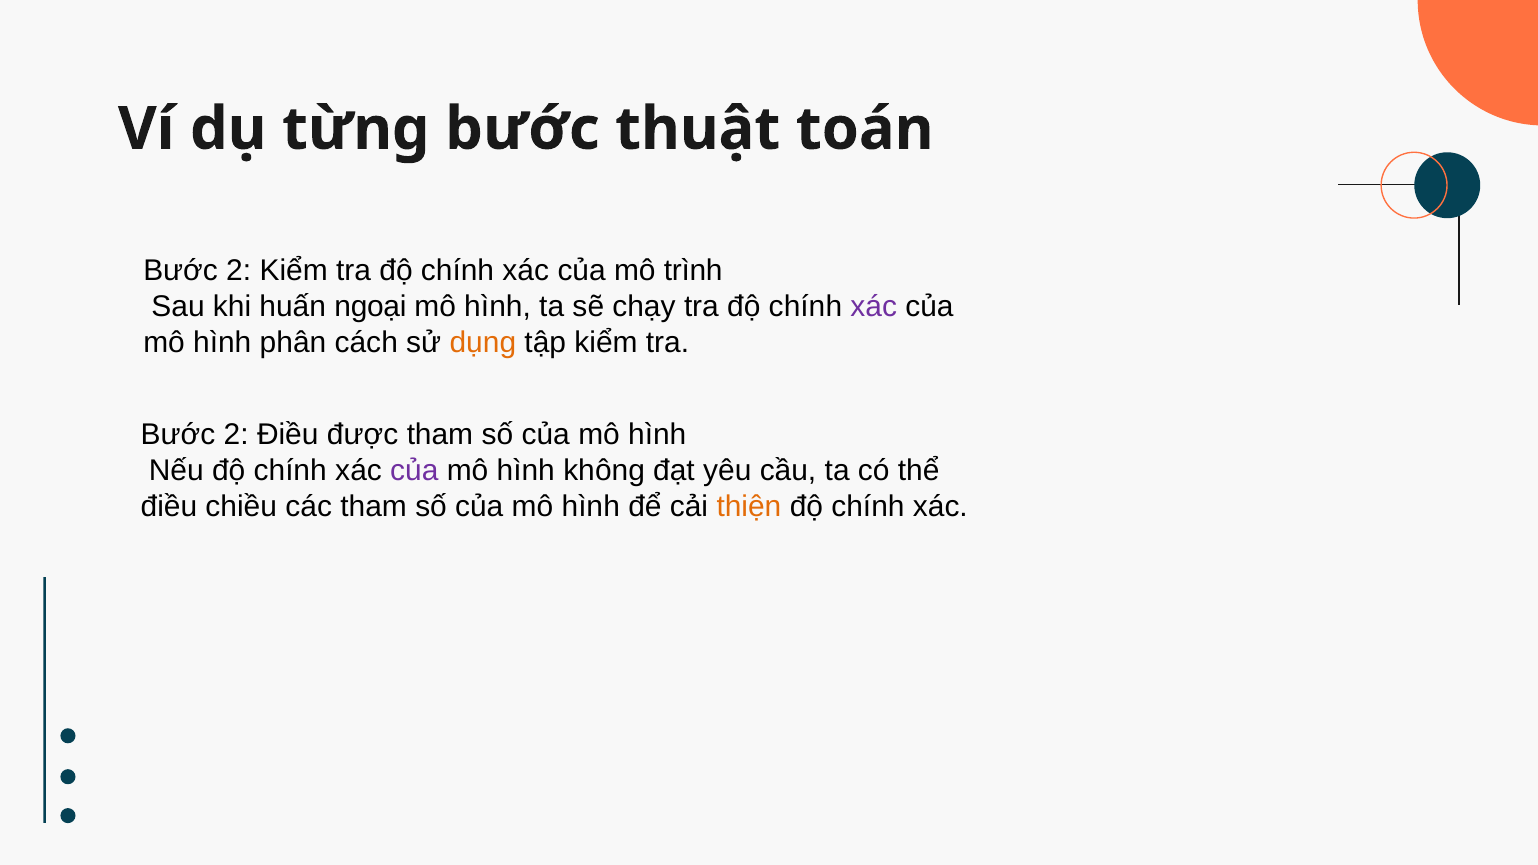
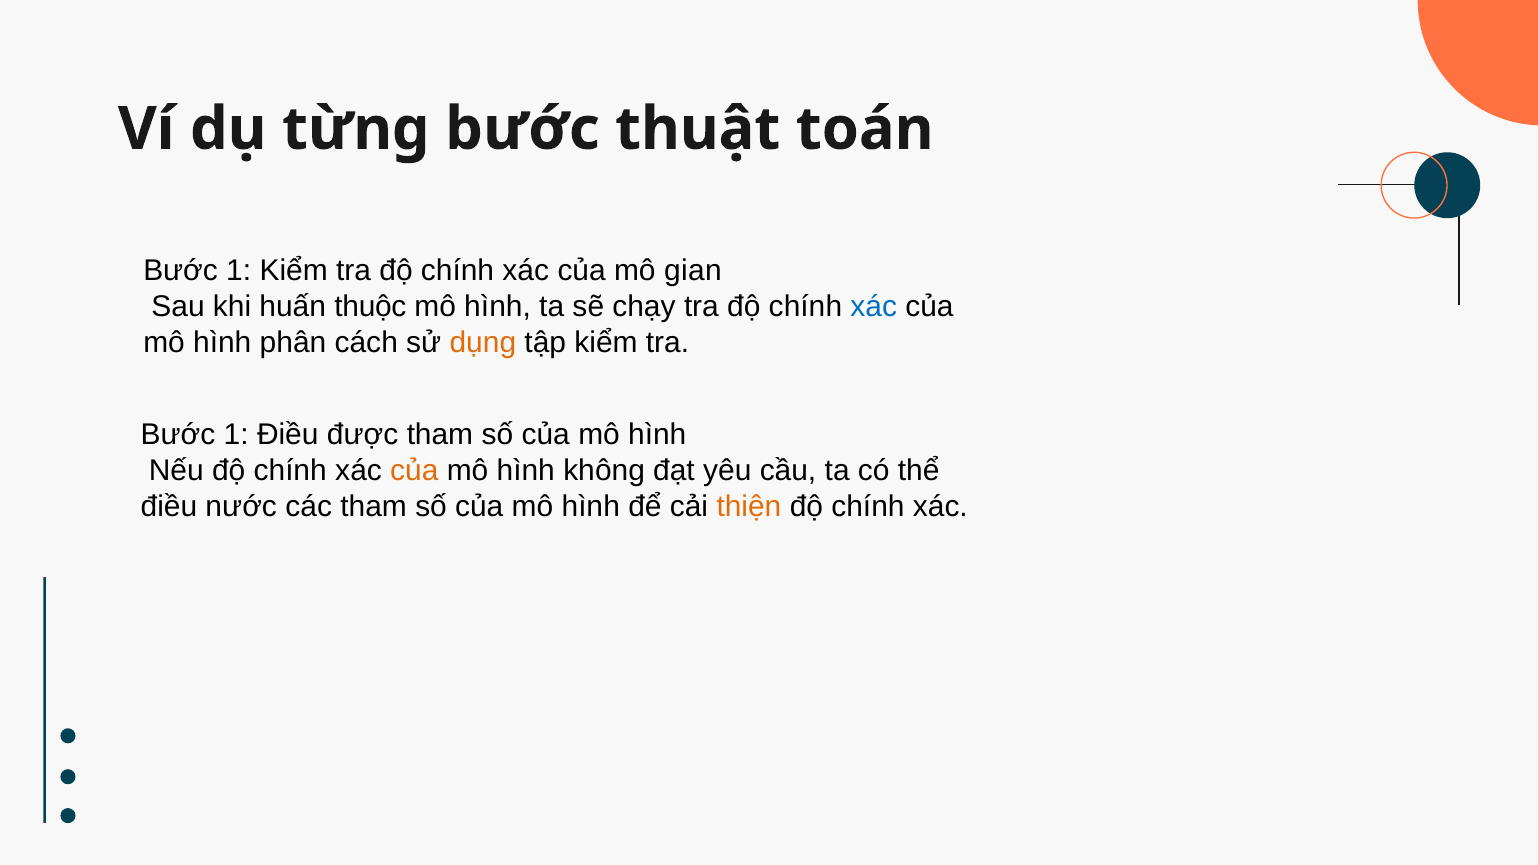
2: 2 -> 1 (239, 271)
trình: trình -> gian (693, 271)
ngoại: ngoại -> thuộc (370, 307)
xác colour: purple -> blue (874, 307)
2: 2 -> 1 (236, 434)
của colour: purple -> orange (414, 470)
chiều: chiều -> nước (241, 506)
